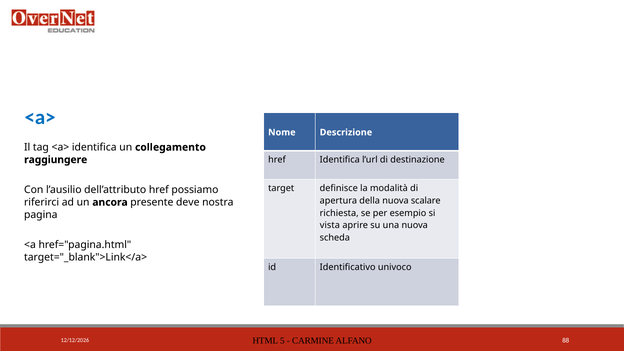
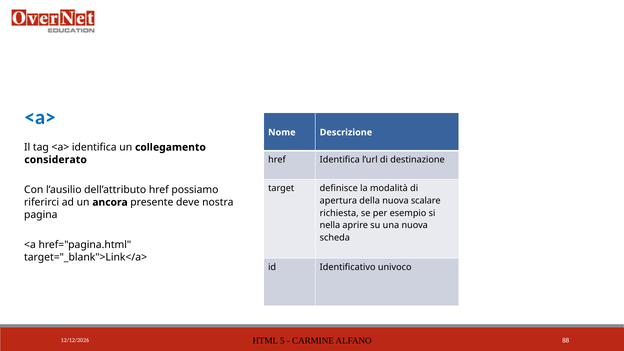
raggiungere: raggiungere -> considerato (56, 160)
vista: vista -> nella (330, 225)
